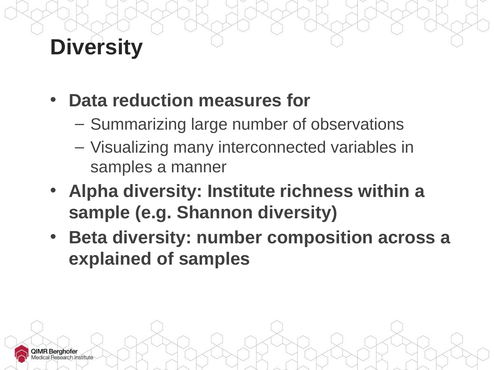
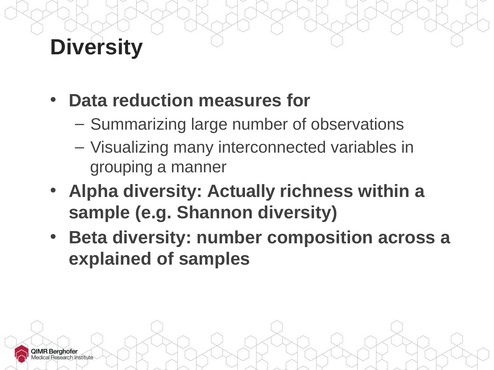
samples: samples -> grouping (122, 167)
Institute: Institute -> Actually (241, 192)
